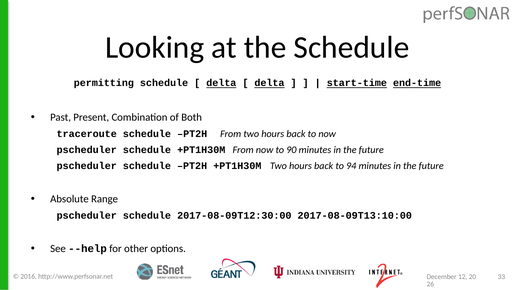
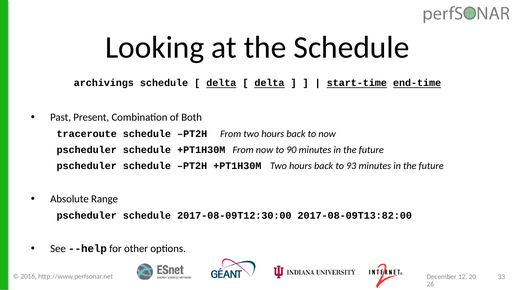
permitting: permitting -> archivings (104, 83)
94: 94 -> 93 (351, 166)
2017-08-09T13:10:00: 2017-08-09T13:10:00 -> 2017-08-09T13:82:00 (355, 215)
